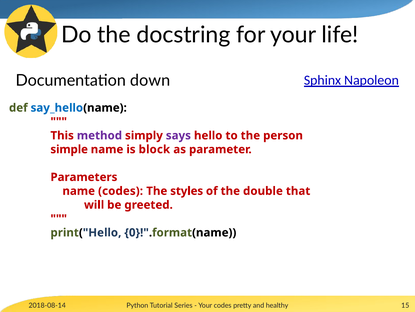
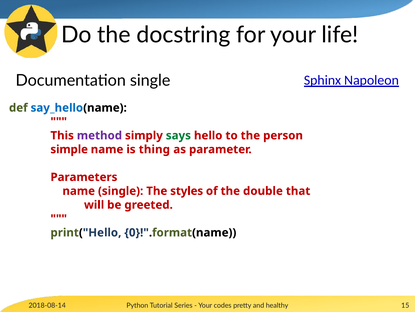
Documentation down: down -> single (150, 80)
says colour: purple -> green (178, 135)
block: block -> thing (154, 149)
name codes: codes -> single (121, 191)
